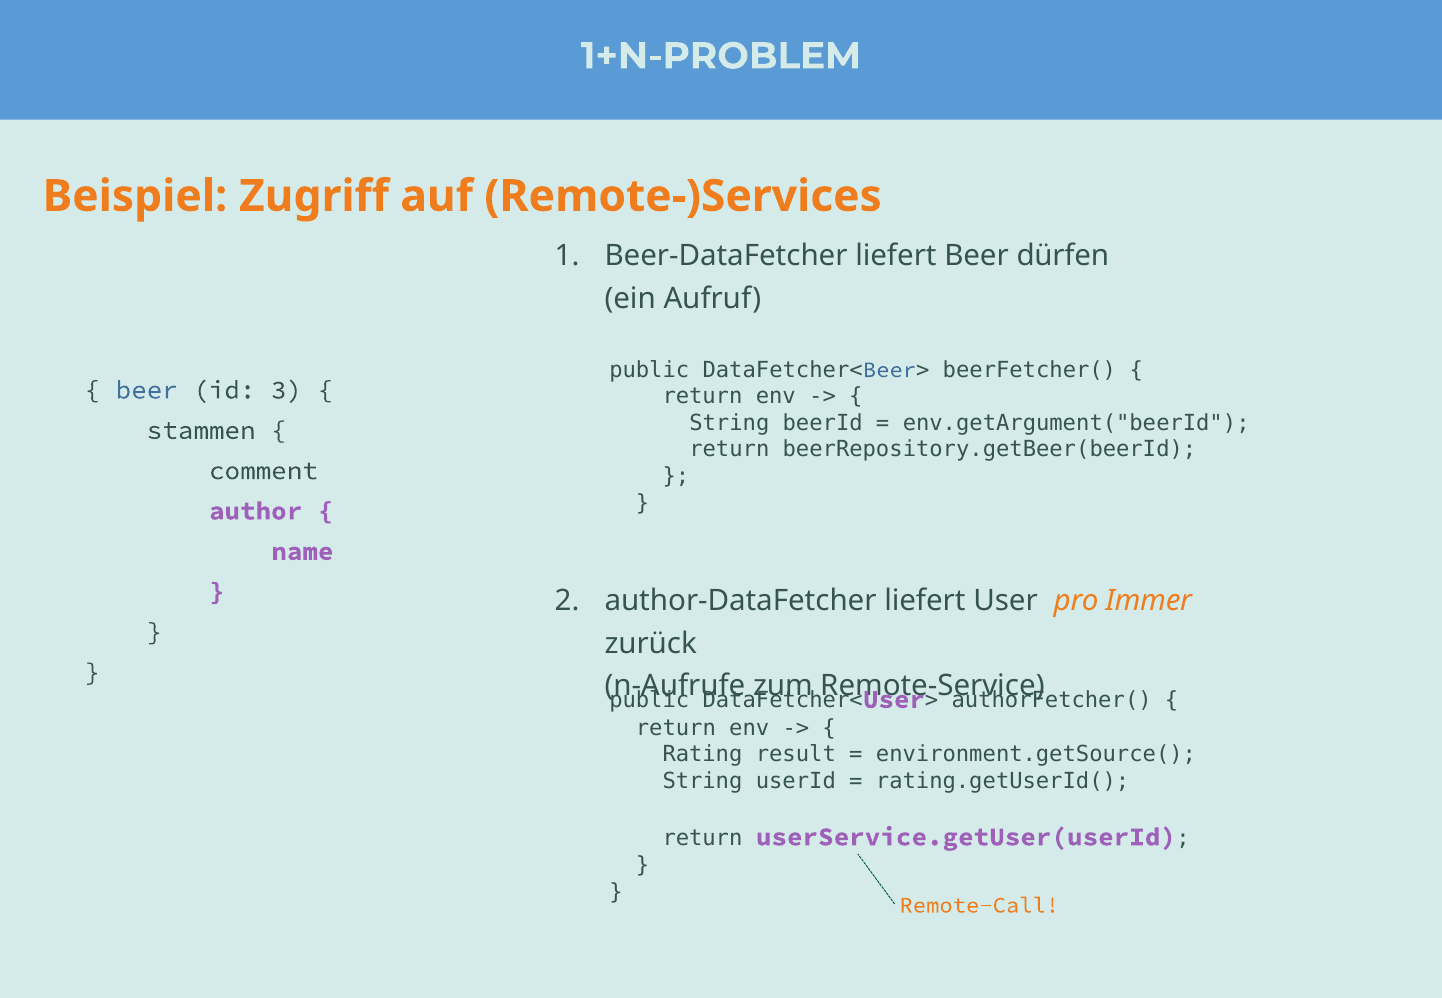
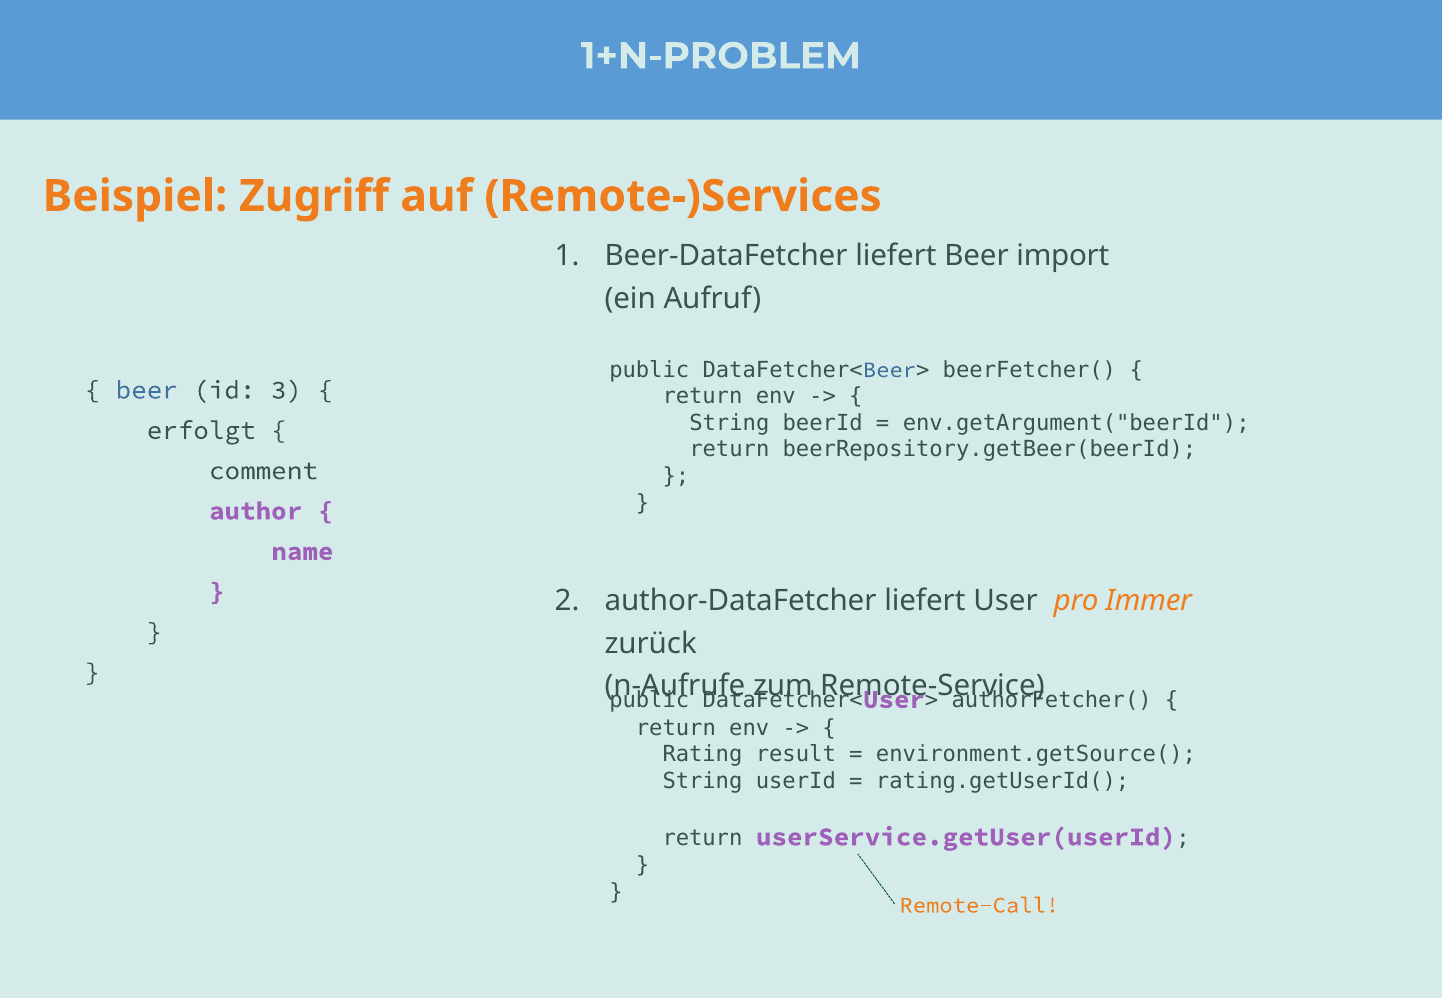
dürfen: dürfen -> import (1063, 256)
stammen: stammen -> erfolgt (201, 430)
